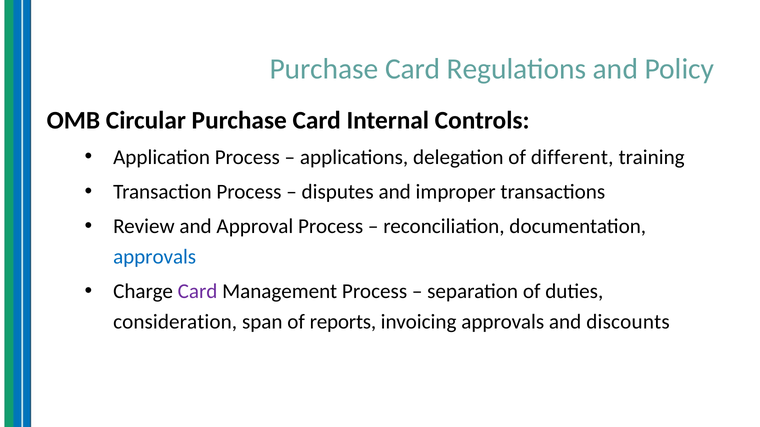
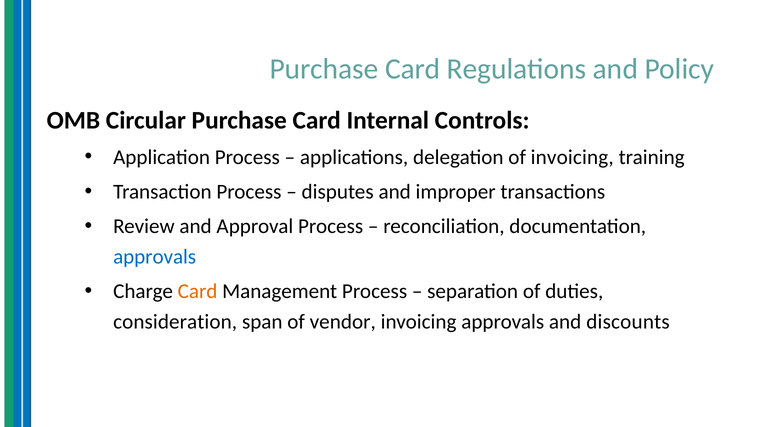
of different: different -> invoicing (572, 157)
Card colour: purple -> orange (198, 292)
reports: reports -> vendor (343, 322)
